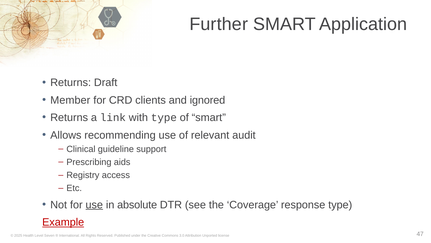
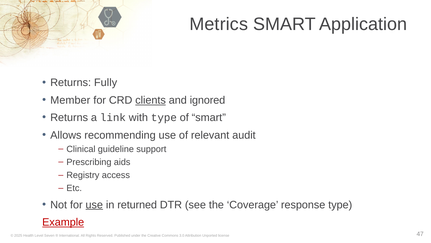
Further: Further -> Metrics (219, 24)
Draft: Draft -> Fully (106, 83)
clients underline: none -> present (151, 100)
absolute: absolute -> returned (137, 204)
